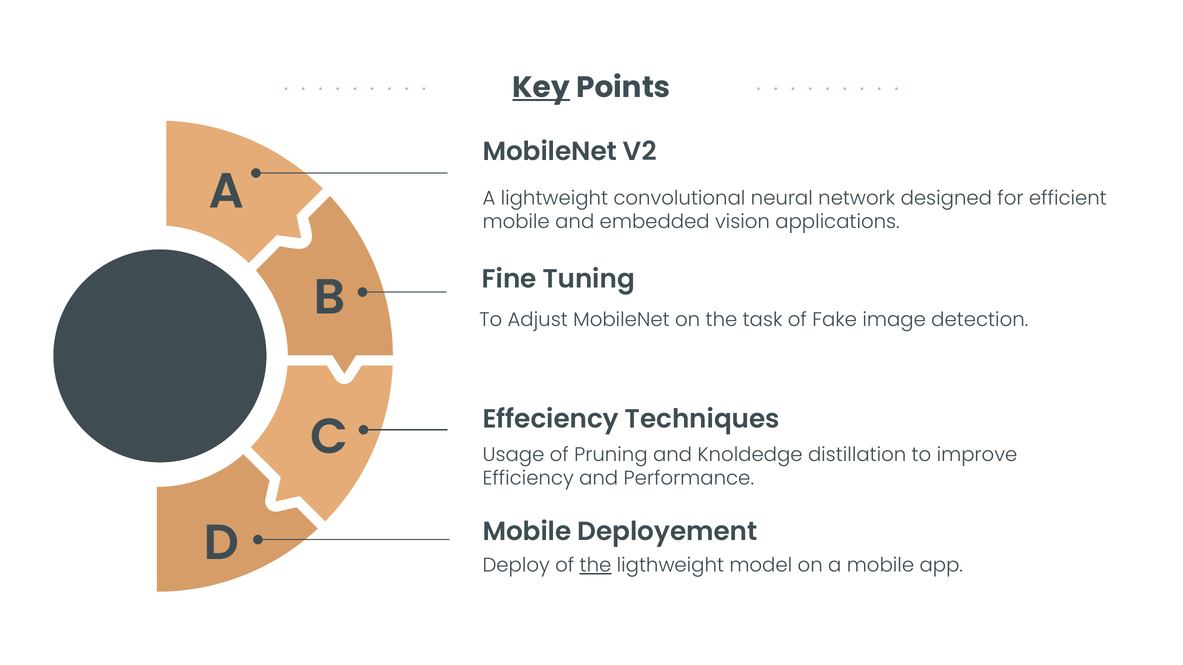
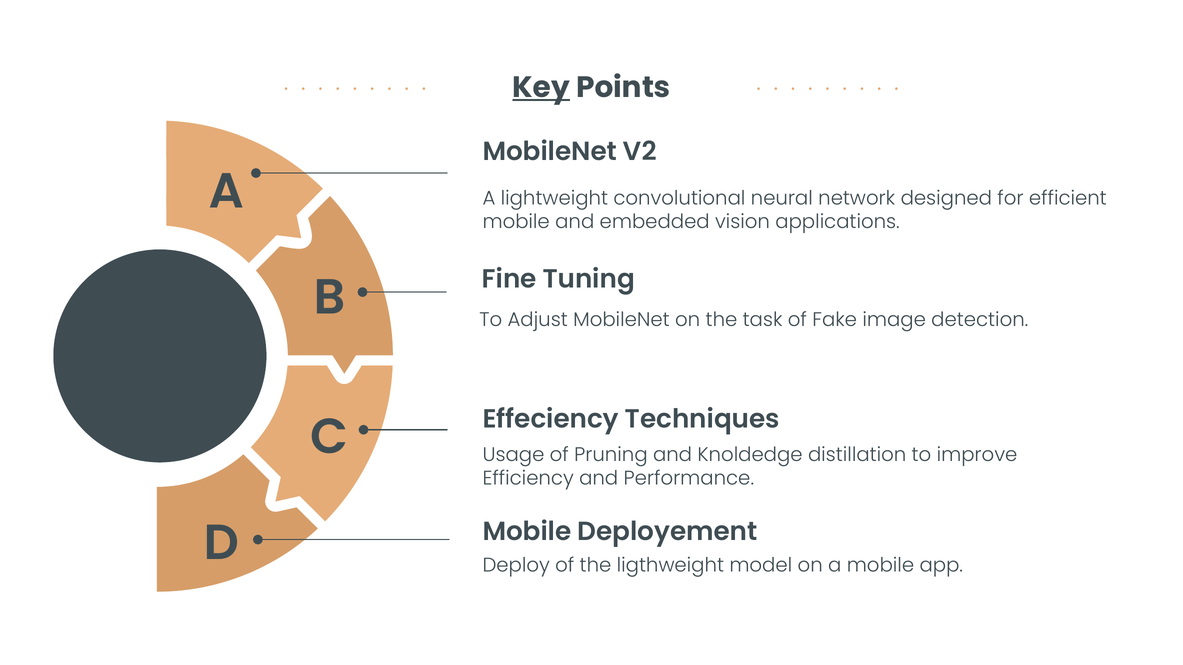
the underline: present -> none (595, 566)
